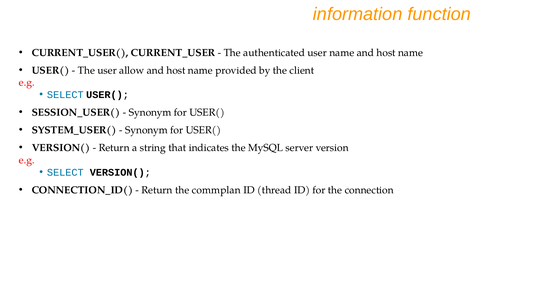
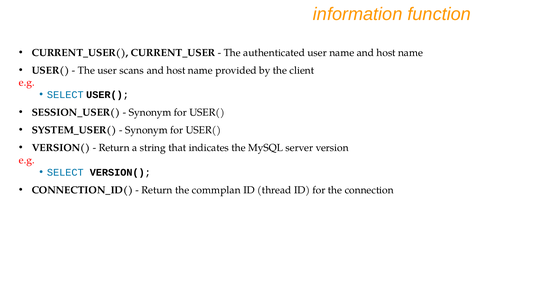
allow: allow -> scans (132, 70)
